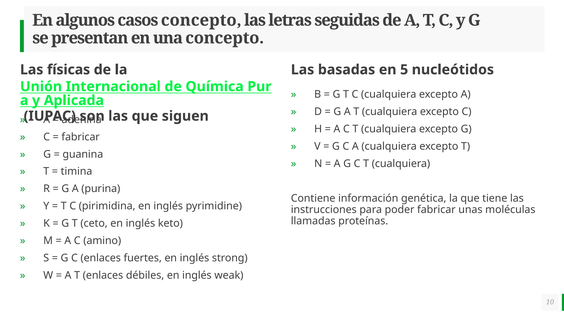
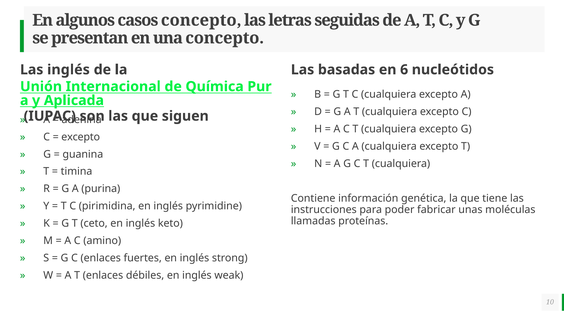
Las físicas: físicas -> inglés (68, 70)
5: 5 -> 6 (404, 70)
fabricar: fabricar -> excepto (81, 137)
